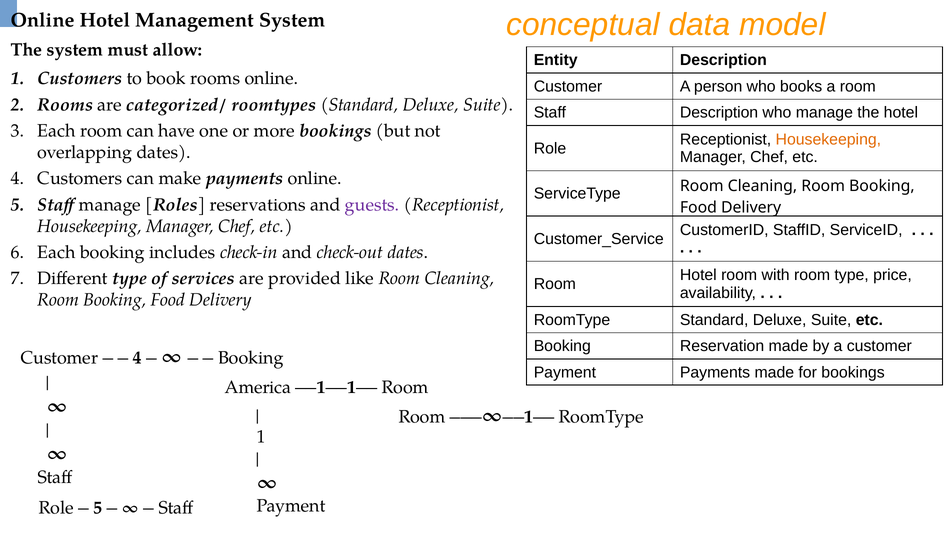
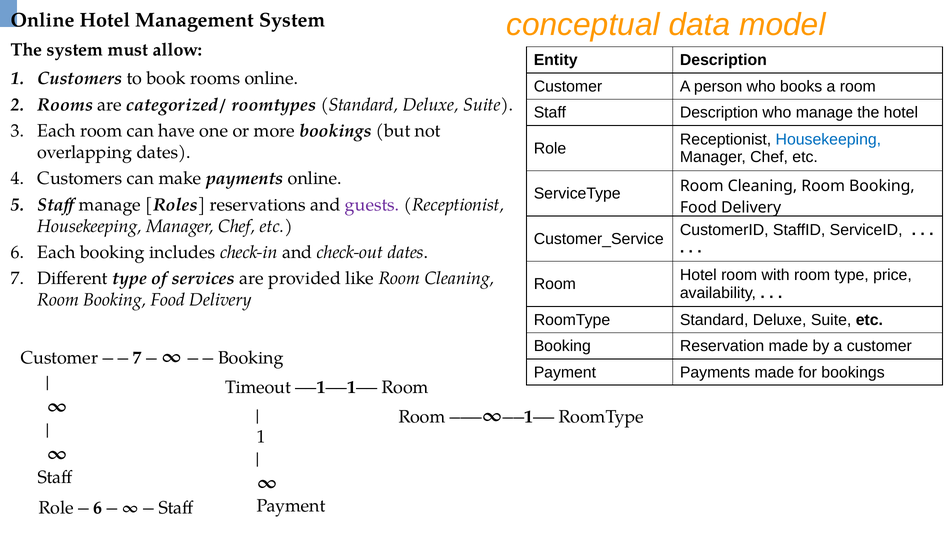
Housekeeping colour: orange -> blue (828, 139)
4: 4 -> 7 (137, 357)
America: America -> Timeout (258, 387)
5: 5 -> 6 (98, 507)
